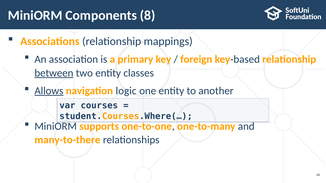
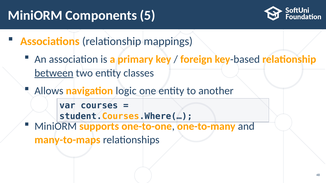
8: 8 -> 5 (148, 15)
Allows underline: present -> none (49, 91)
many-to-there: many-to-there -> many-to-maps (67, 140)
